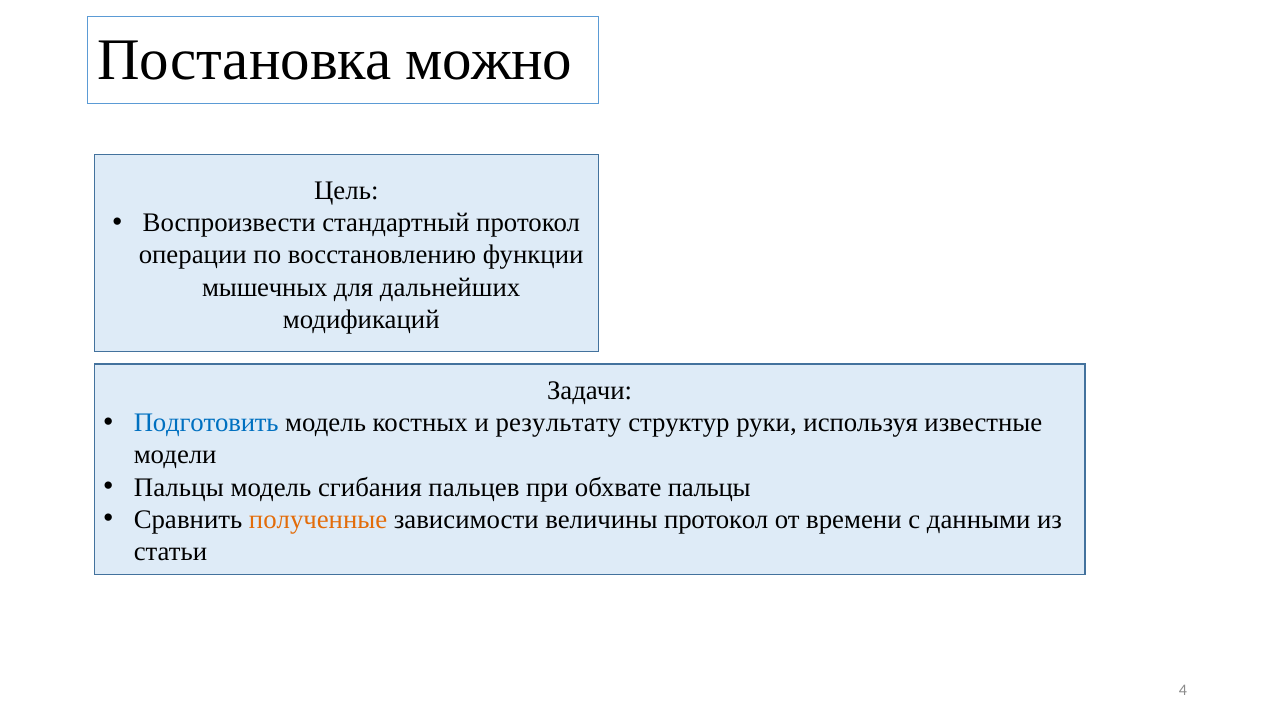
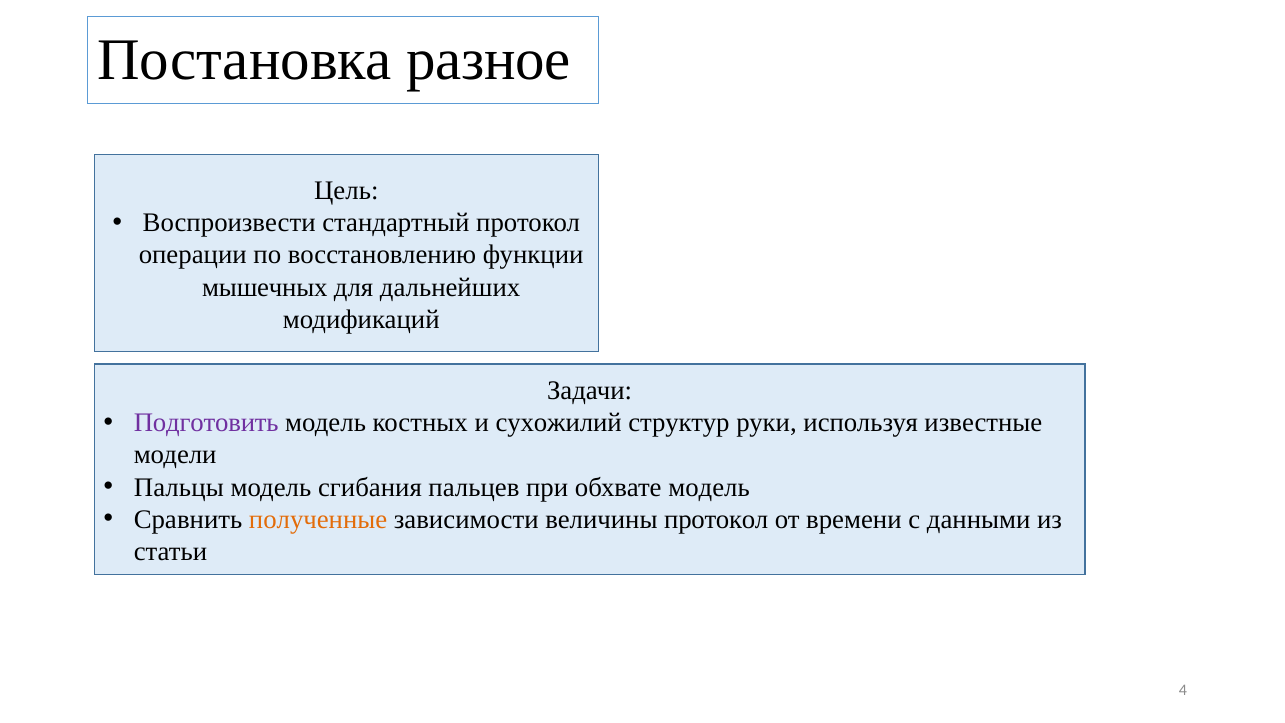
можно: можно -> разное (489, 60)
Подготовить colour: blue -> purple (206, 423)
результату: результату -> сухожилий (559, 423)
обхвате пальцы: пальцы -> модель (709, 487)
